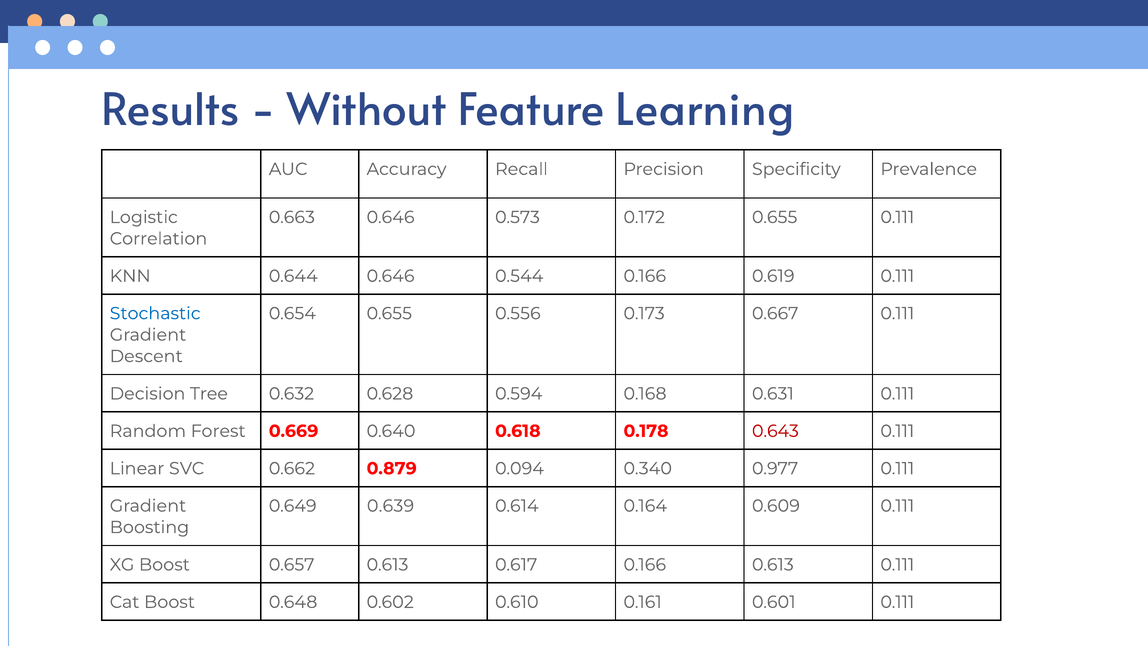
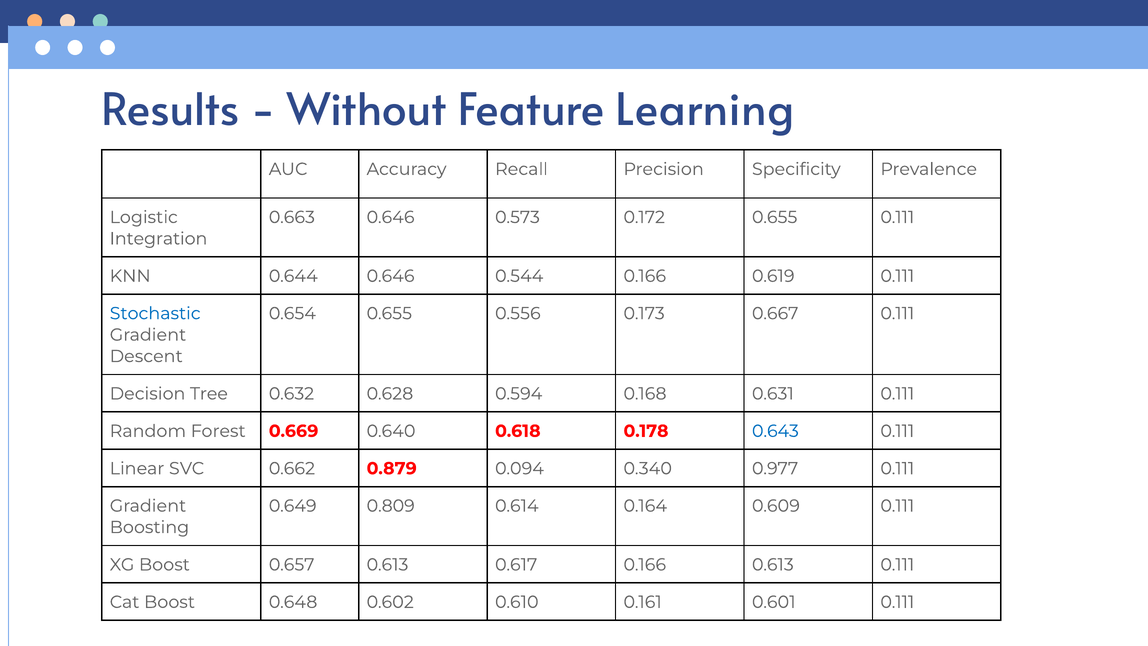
Correlation: Correlation -> Integration (158, 239)
0.643 colour: red -> blue (775, 431)
0.639: 0.639 -> 0.809 (391, 506)
